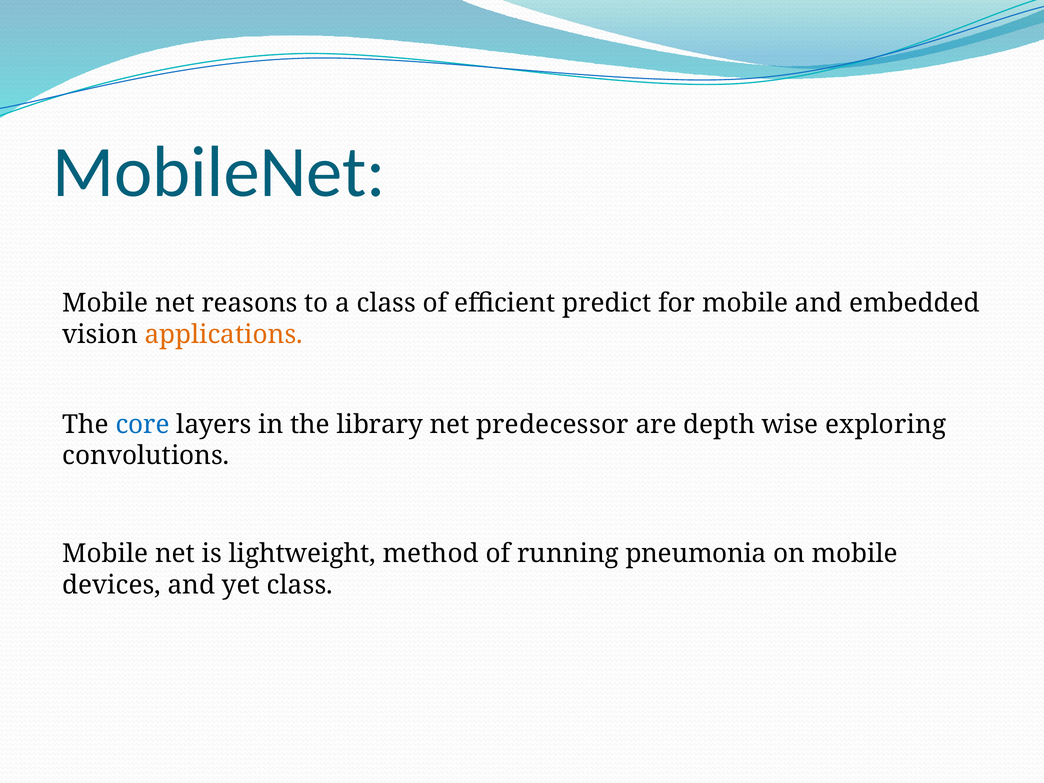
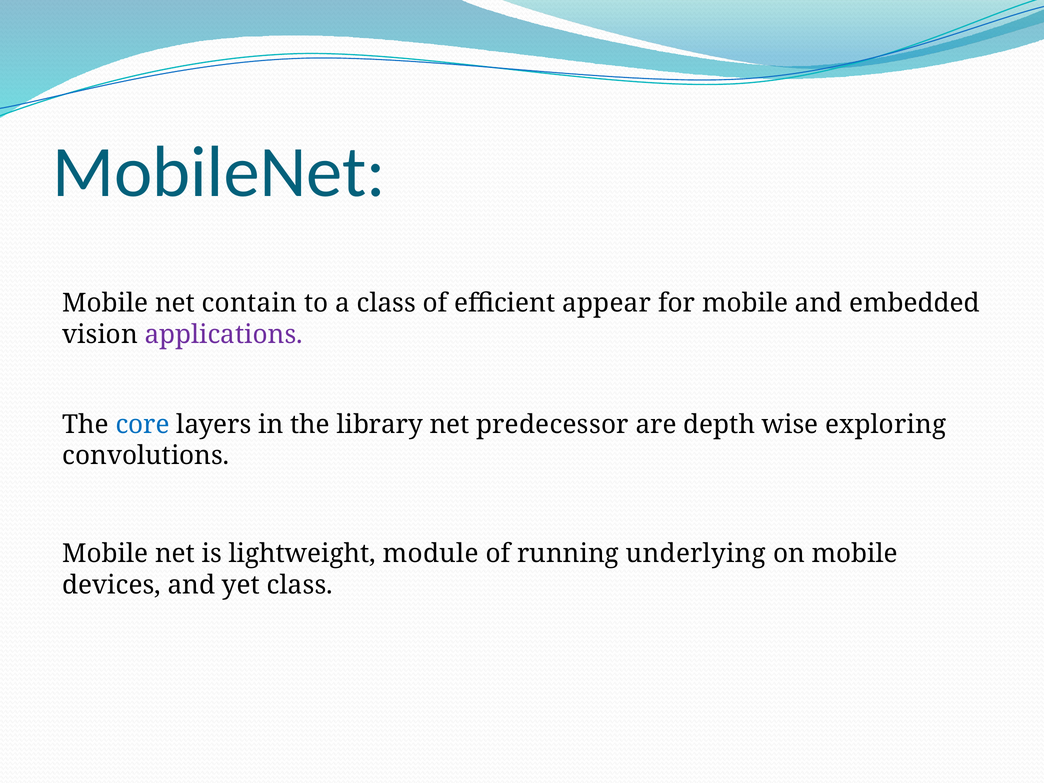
reasons: reasons -> contain (249, 303)
predict: predict -> appear (607, 303)
applications colour: orange -> purple (224, 335)
method: method -> module (431, 554)
pneumonia: pneumonia -> underlying (696, 554)
